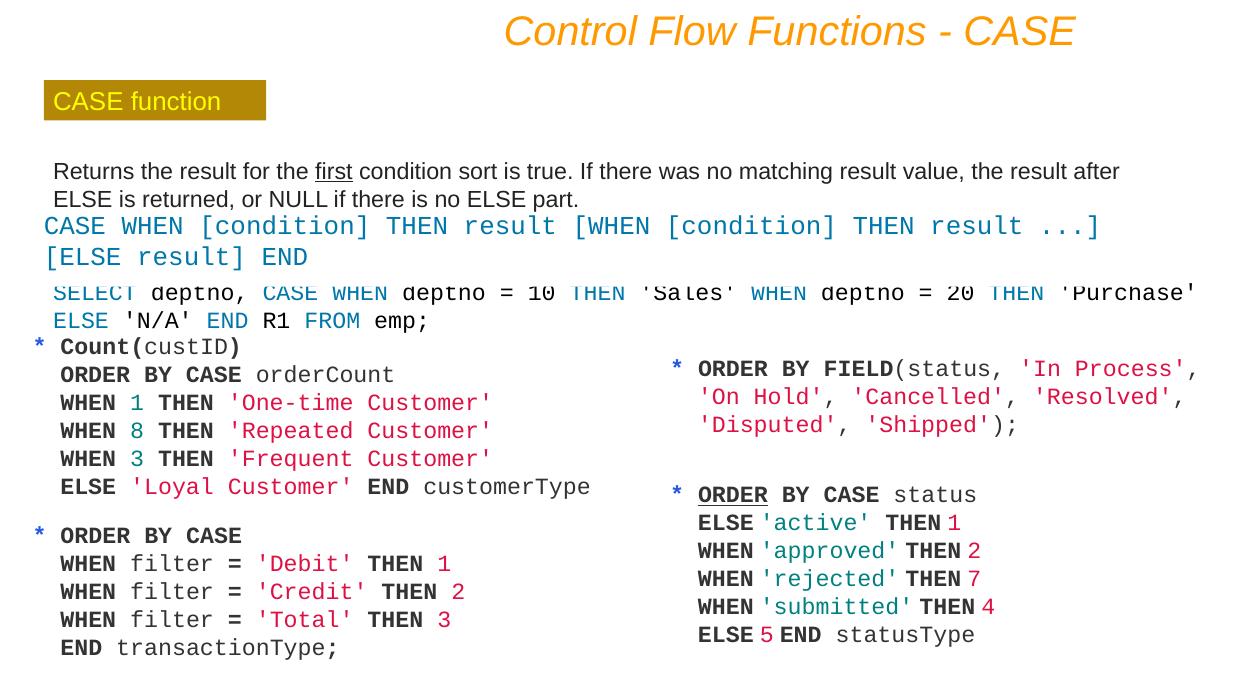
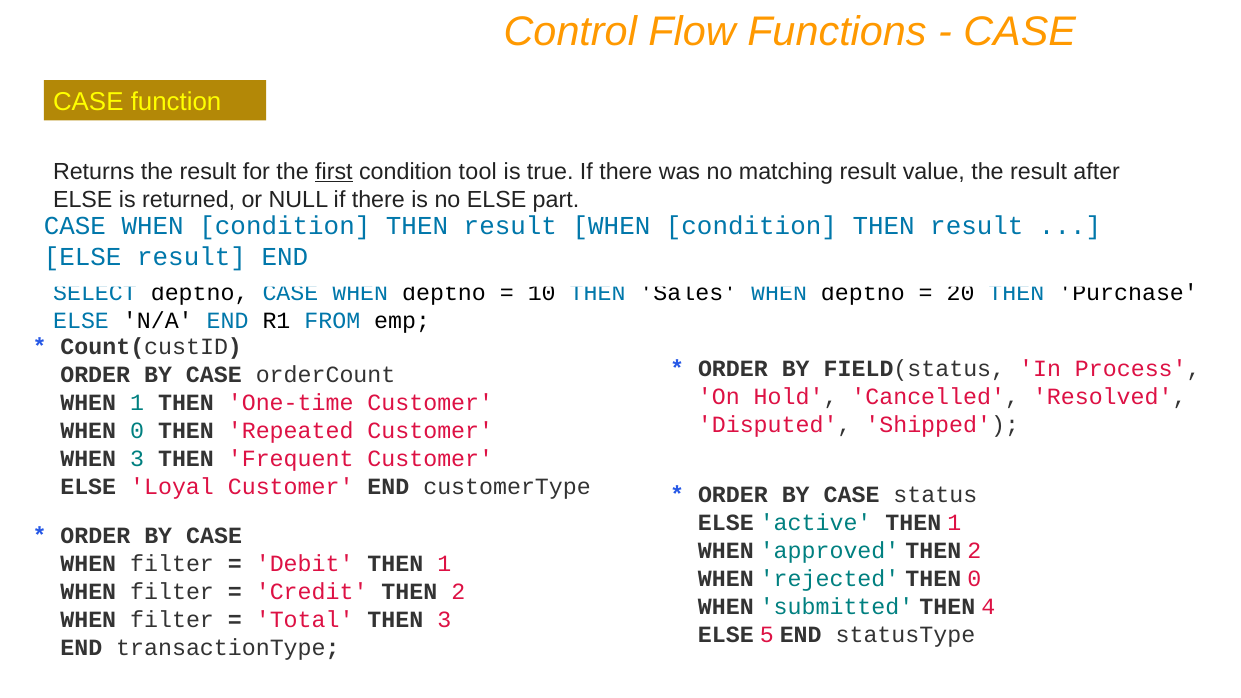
sort: sort -> tool (478, 171)
WHEN 8: 8 -> 0 (137, 431)
ORDER underline: present -> none (733, 495)
THEN 7: 7 -> 0 (974, 579)
